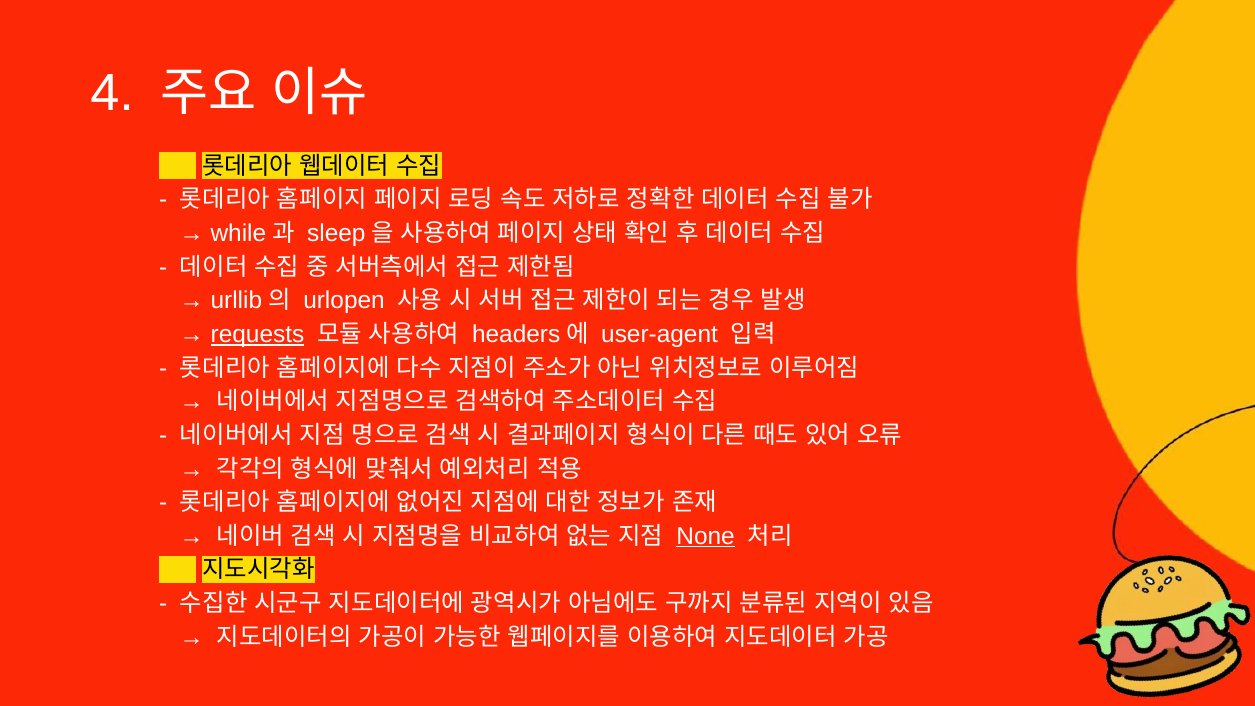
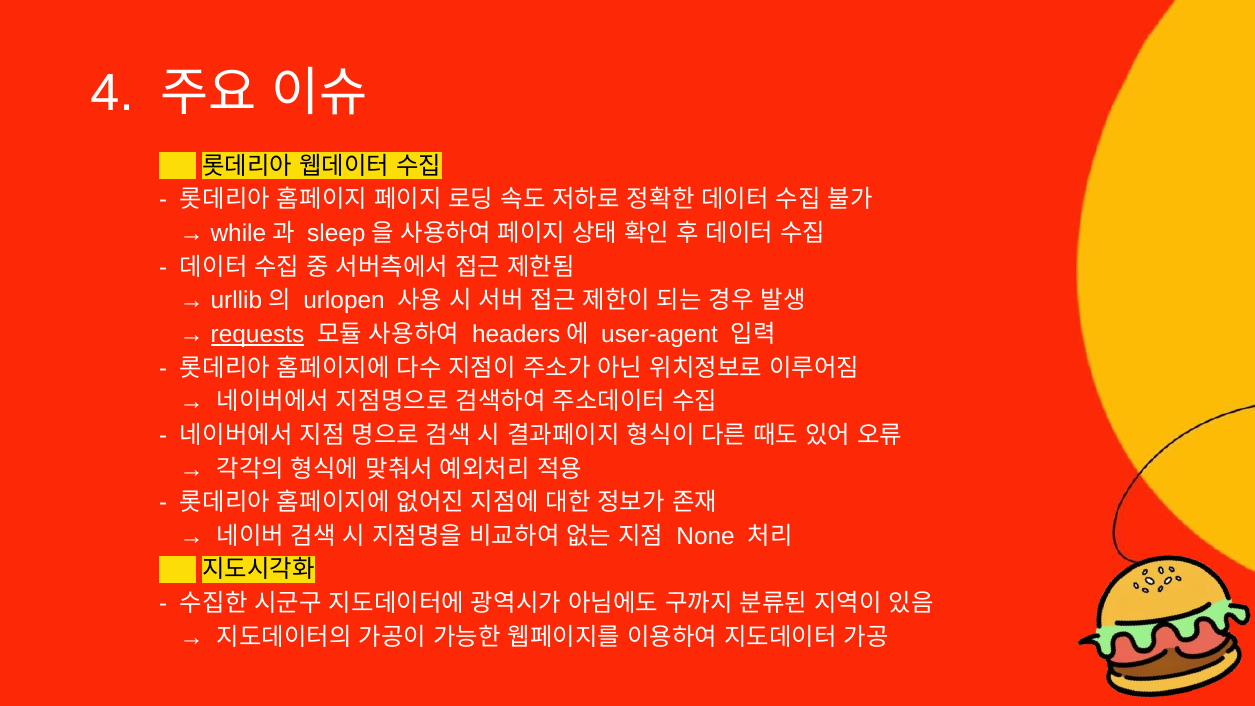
None underline: present -> none (706, 536)
